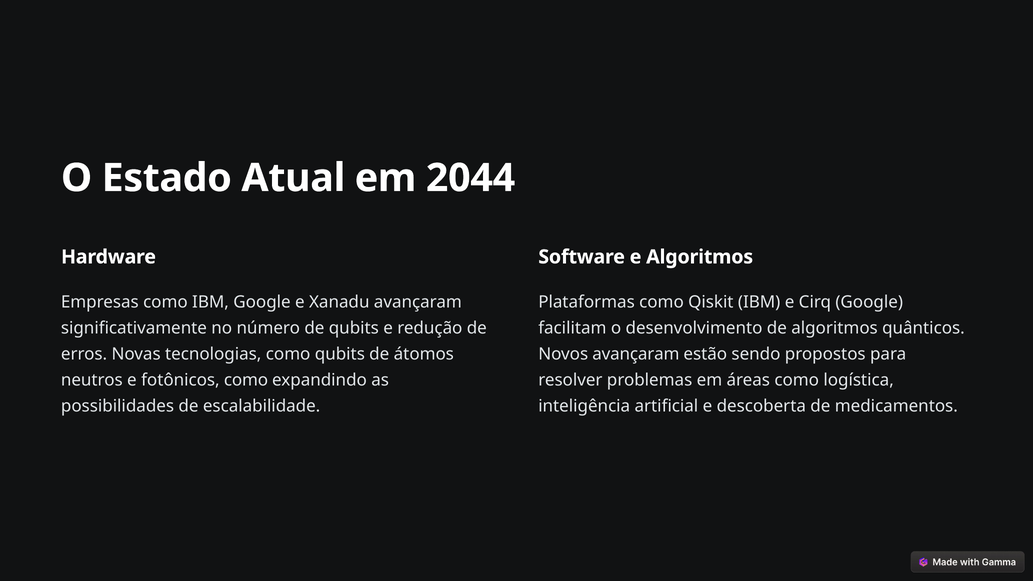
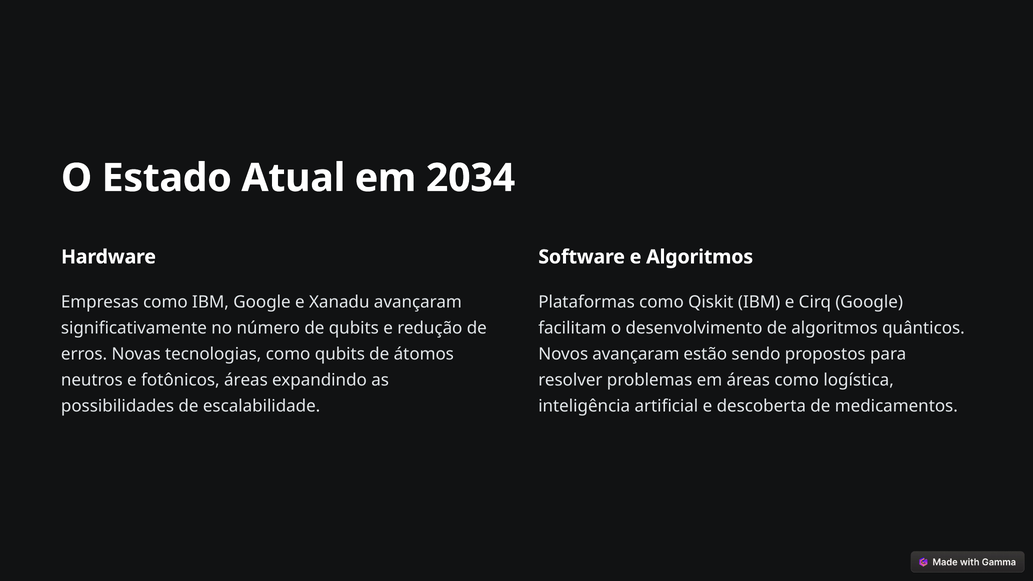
2044: 2044 -> 2034 (471, 178)
fotônicos como: como -> áreas (246, 380)
